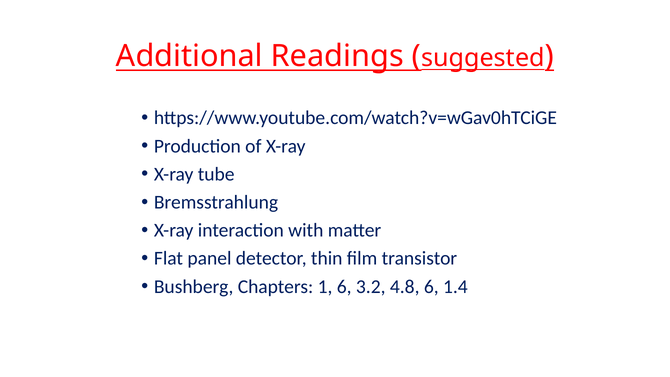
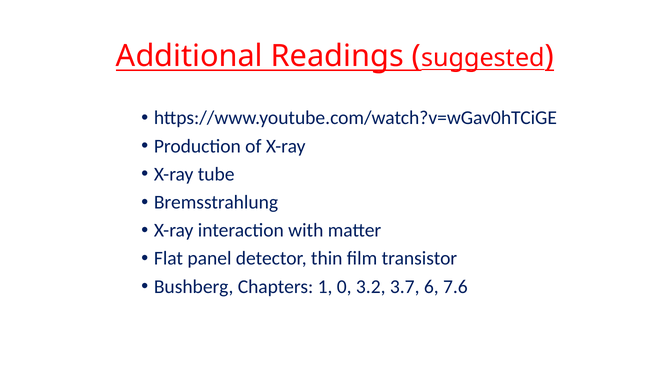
1 6: 6 -> 0 (344, 287)
4.8: 4.8 -> 3.7 (405, 287)
1.4: 1.4 -> 7.6 (455, 287)
